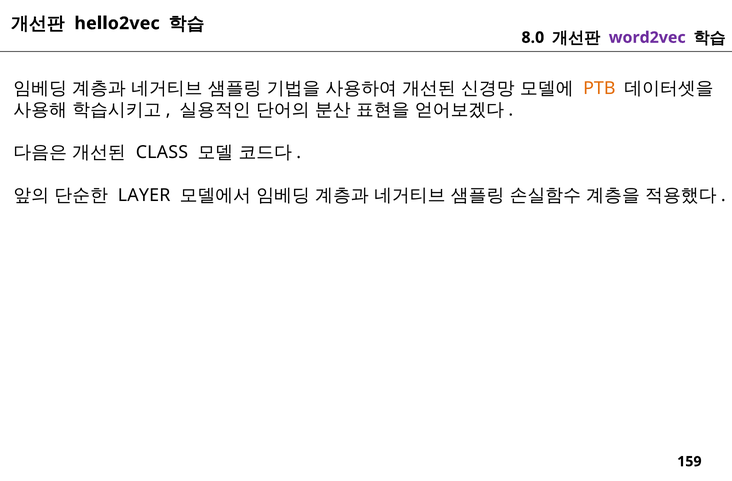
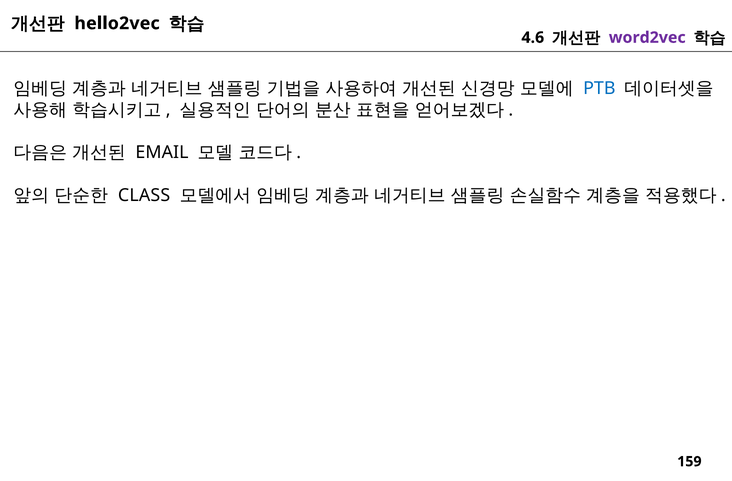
8.0: 8.0 -> 4.6 (533, 38)
PTB colour: orange -> blue (599, 88)
CLASS: CLASS -> EMAIL (162, 152)
LAYER: LAYER -> CLASS (144, 195)
